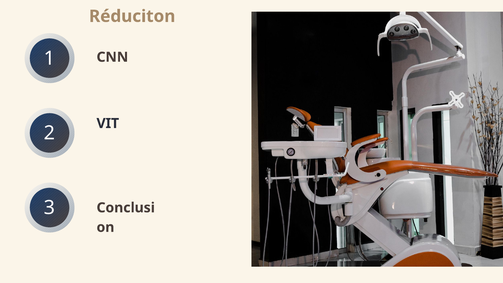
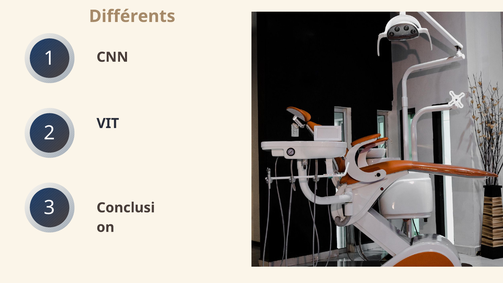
Réduciton: Réduciton -> Différents (132, 16)
